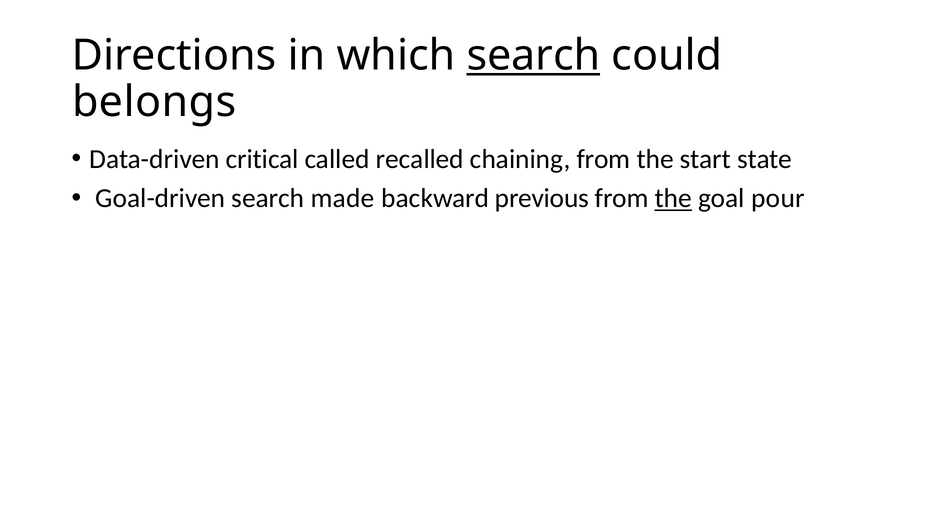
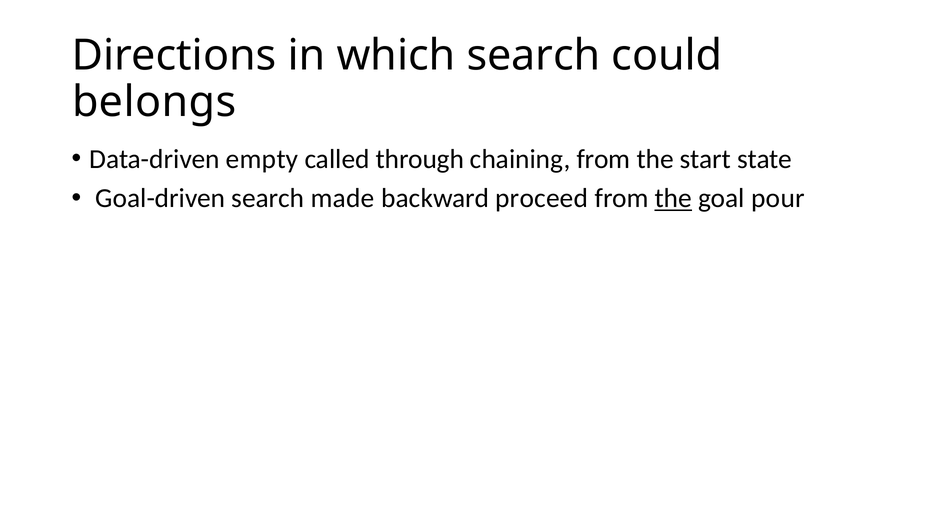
search underline: present -> none (534, 56)
critical: critical -> empty (262, 159)
recalled: recalled -> through (420, 159)
previous: previous -> proceed (542, 199)
